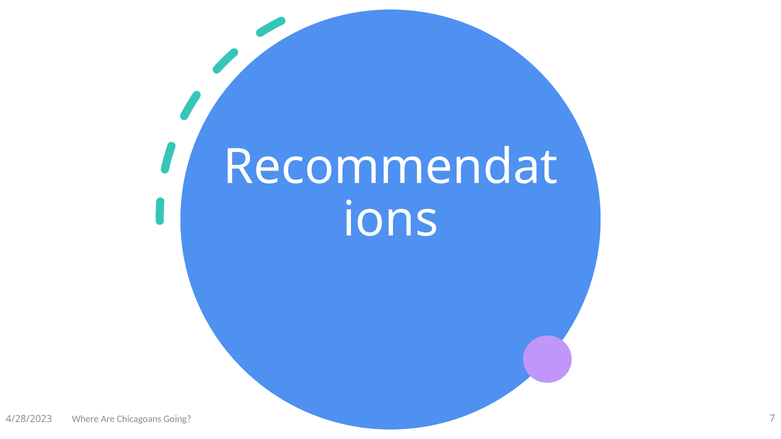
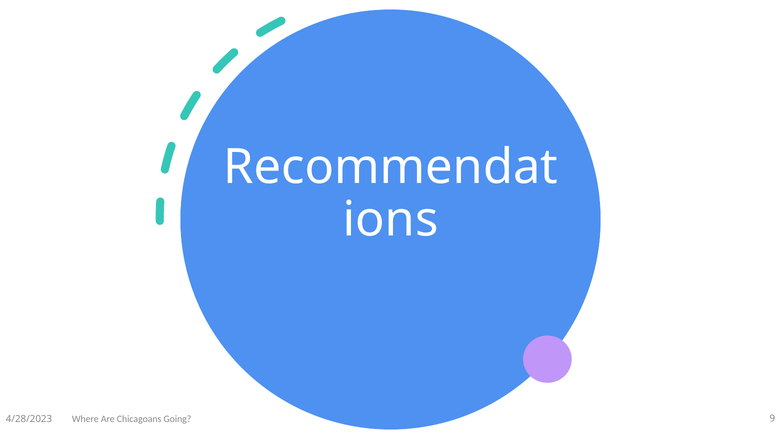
7: 7 -> 9 (772, 419)
